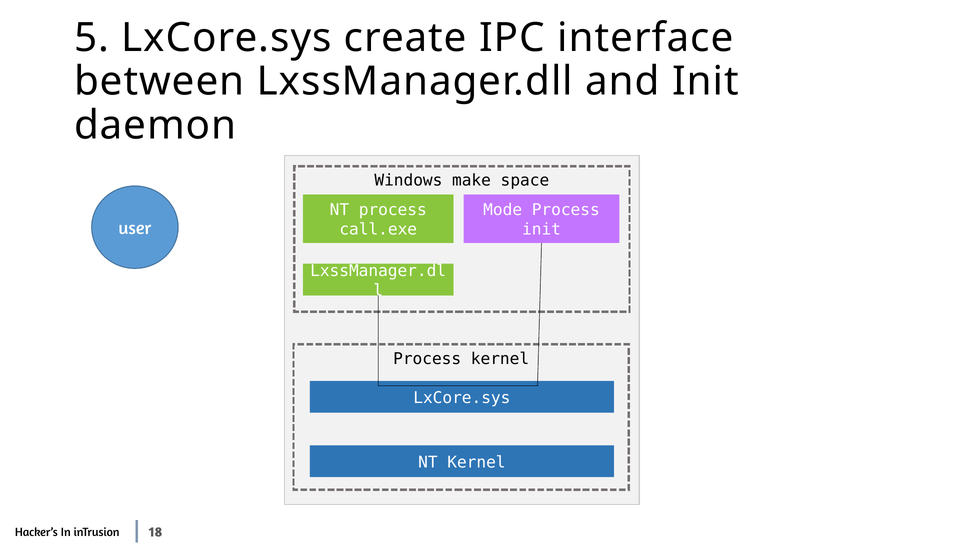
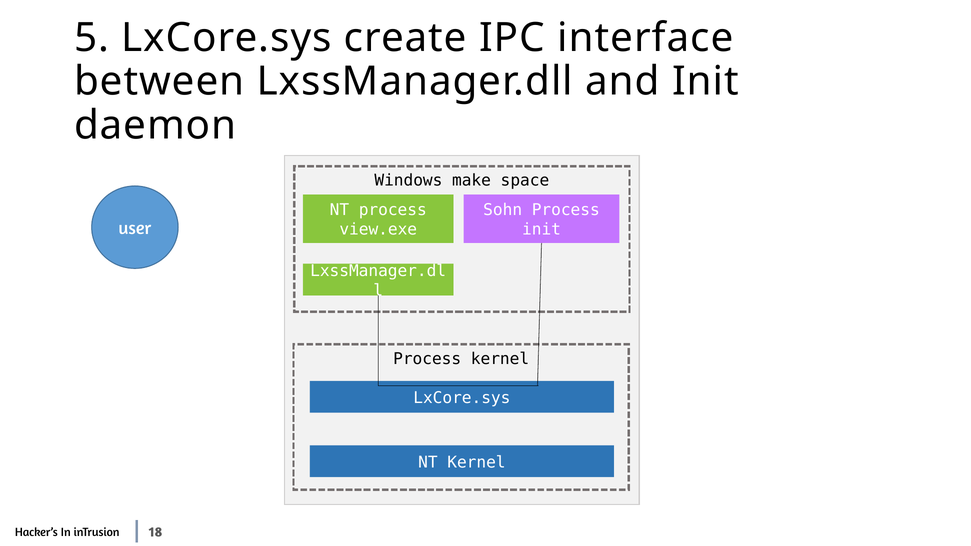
Mode: Mode -> Sohn (503, 210)
call.exe: call.exe -> view.exe (378, 230)
